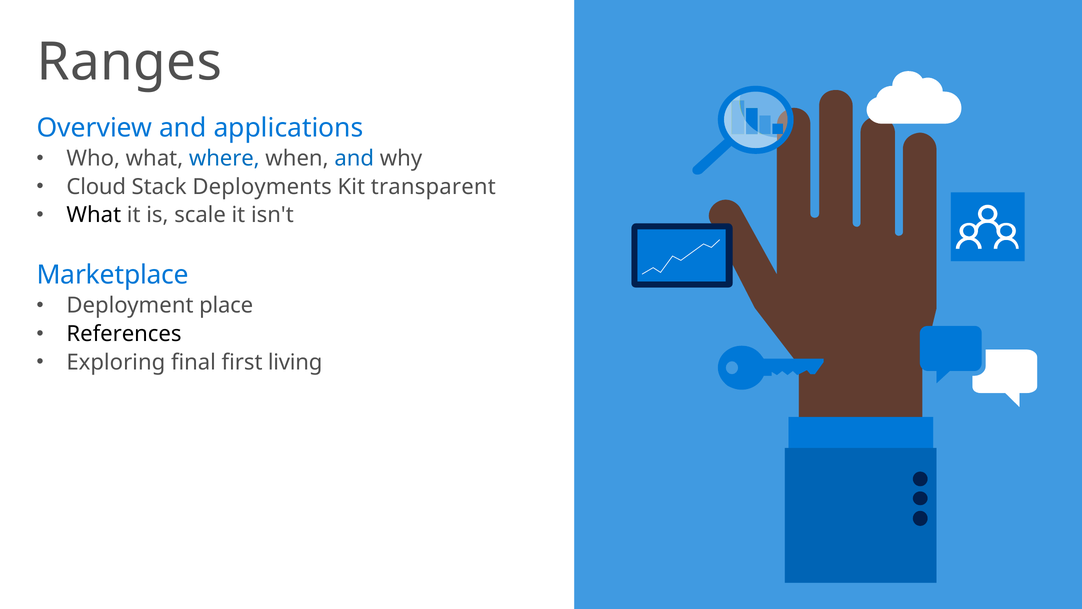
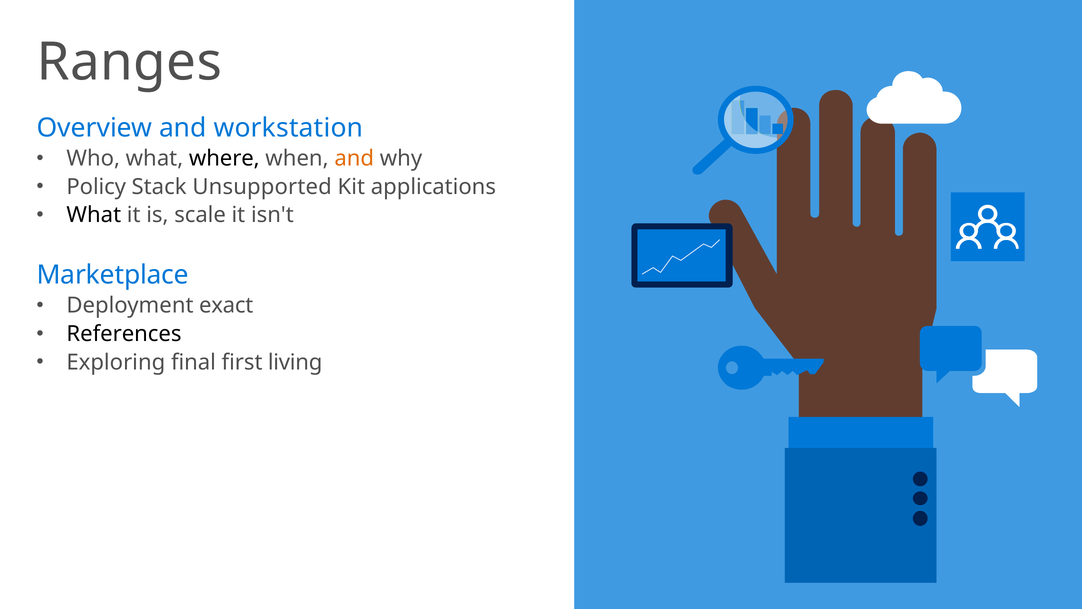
applications: applications -> workstation (288, 128)
where colour: blue -> black (224, 158)
and colour: blue -> orange (354, 158)
Cloud: Cloud -> Policy (96, 187)
Deployments: Deployments -> Unsupported (262, 187)
transparent: transparent -> applications (433, 187)
place: place -> exact (226, 305)
